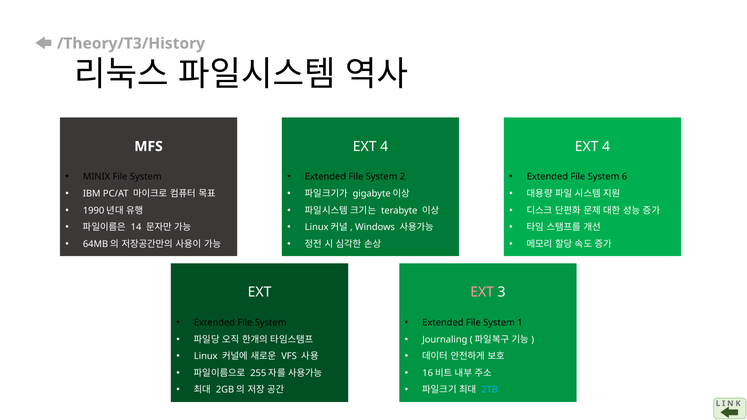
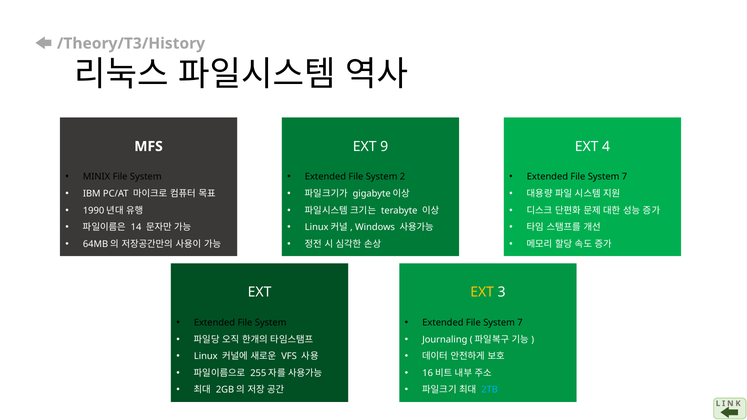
4: 4 -> 9 (384, 146)
6: 6 -> 7 (624, 177)
EXT colour: pink -> yellow (482, 292)
1: 1 -> 7 (520, 323)
